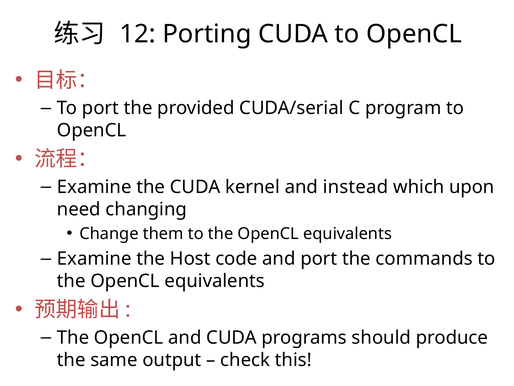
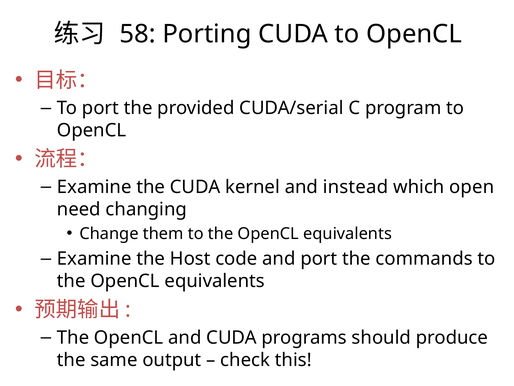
12: 12 -> 58 (138, 34)
upon: upon -> open (472, 187)
